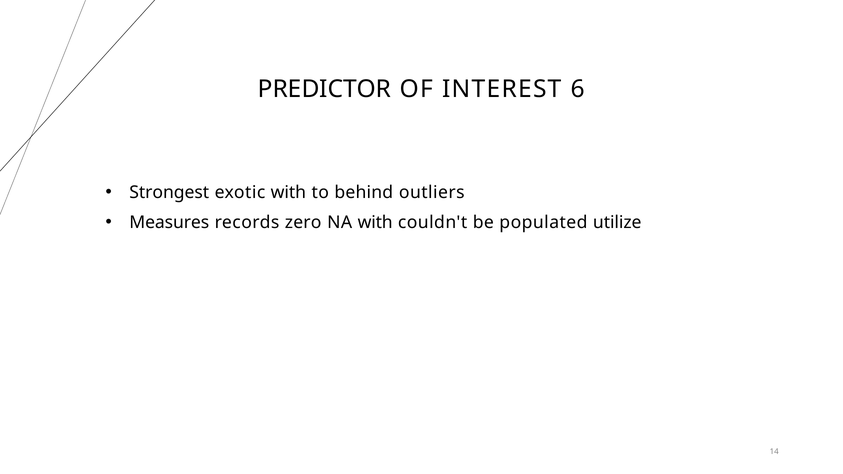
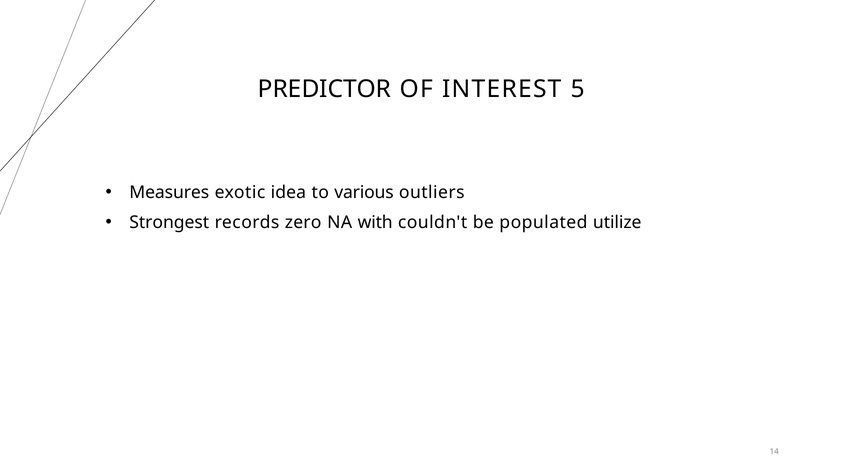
6: 6 -> 5 (578, 89)
Strongest: Strongest -> Measures (169, 193)
exotic with: with -> idea (288, 193)
behind: behind -> various (364, 193)
Measures: Measures -> Strongest (169, 223)
